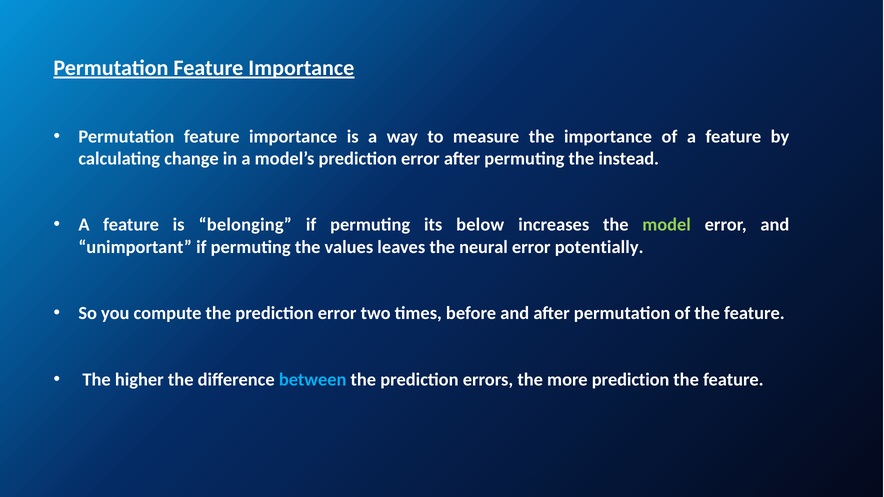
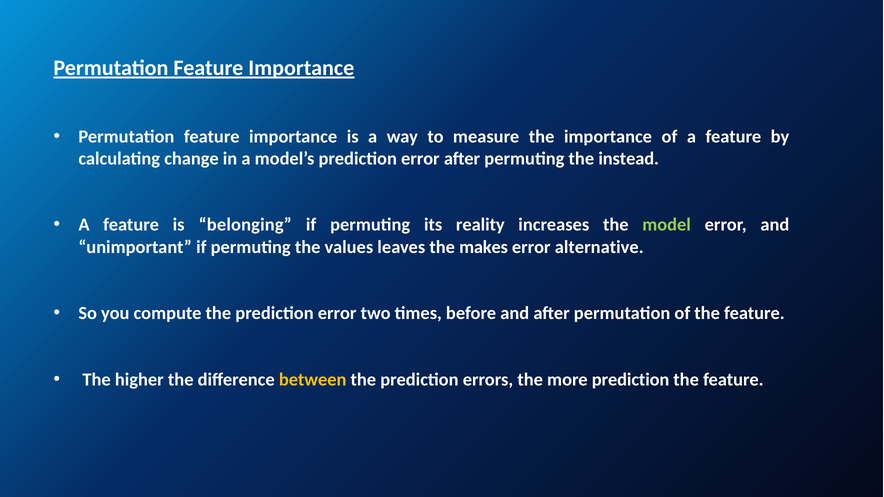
below: below -> reality (480, 225)
neural: neural -> makes (484, 247)
potentially: potentially -> alternative (599, 247)
between colour: light blue -> yellow (313, 380)
